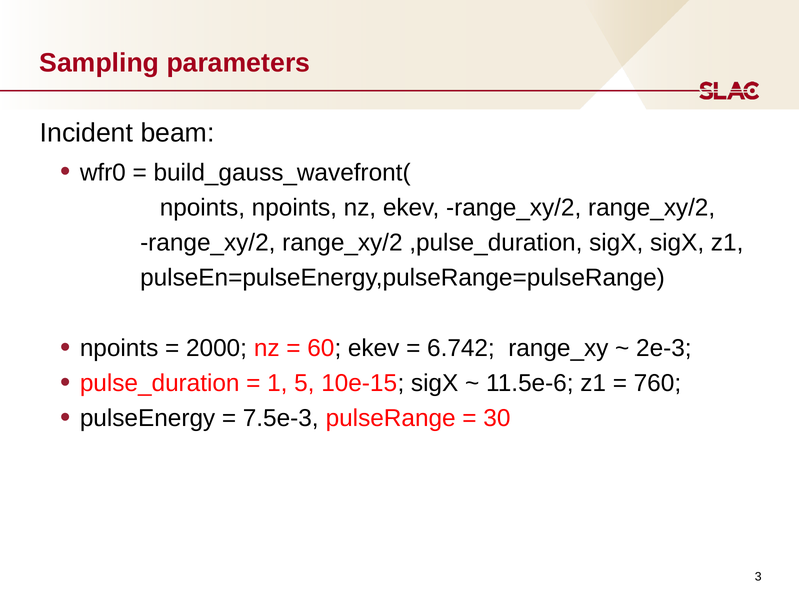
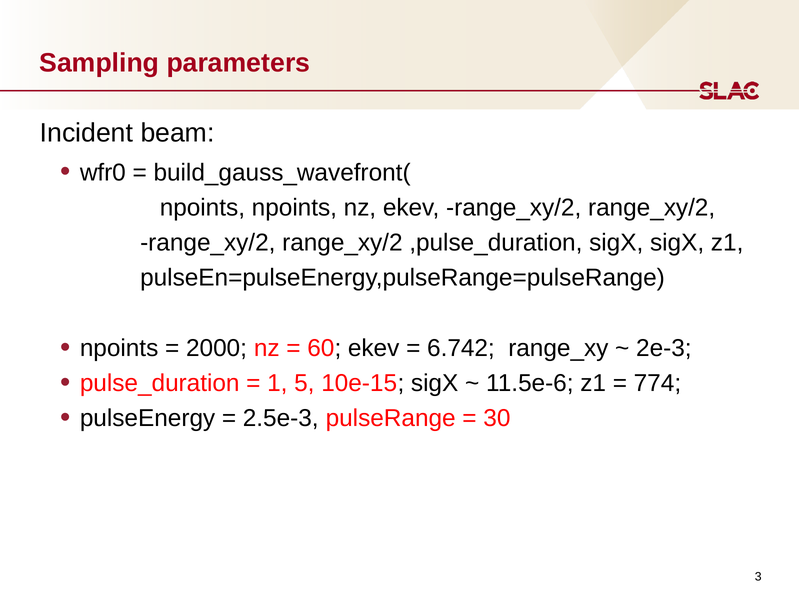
760: 760 -> 774 (657, 383)
7.5e-3: 7.5e-3 -> 2.5e-3 (281, 418)
